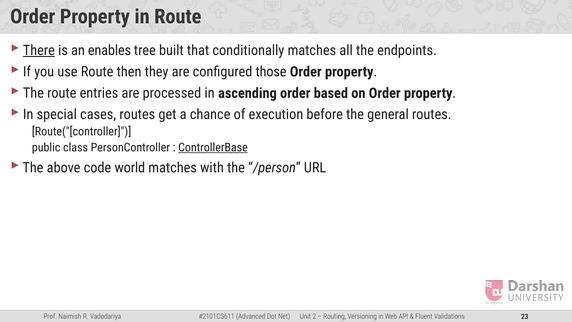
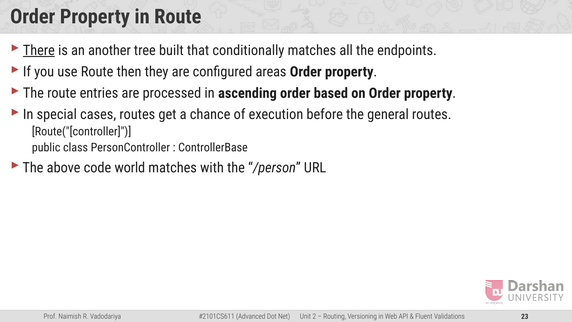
enables: enables -> another (109, 50)
those: those -> areas (271, 72)
ControllerBase underline: present -> none (213, 147)
